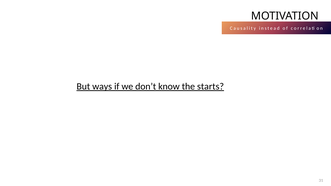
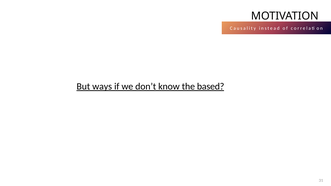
starts: starts -> based (211, 87)
